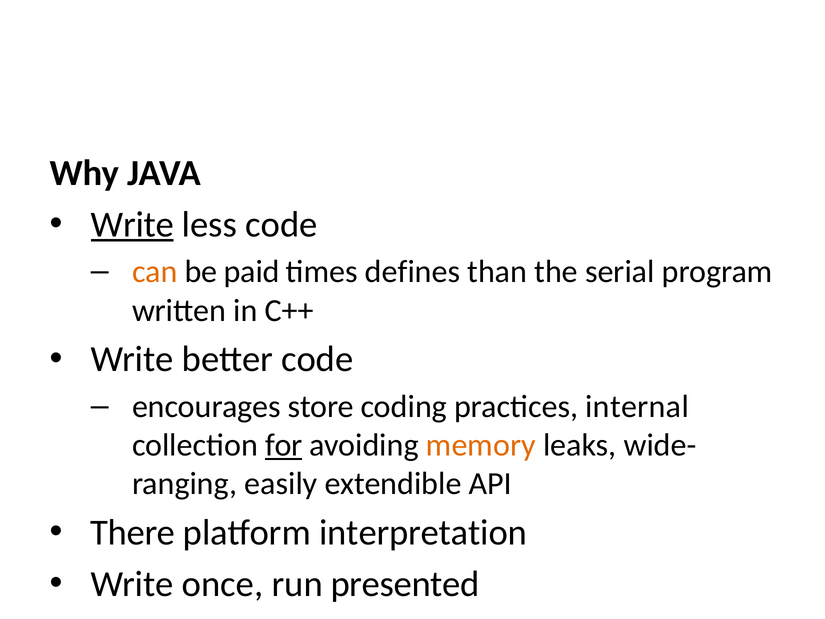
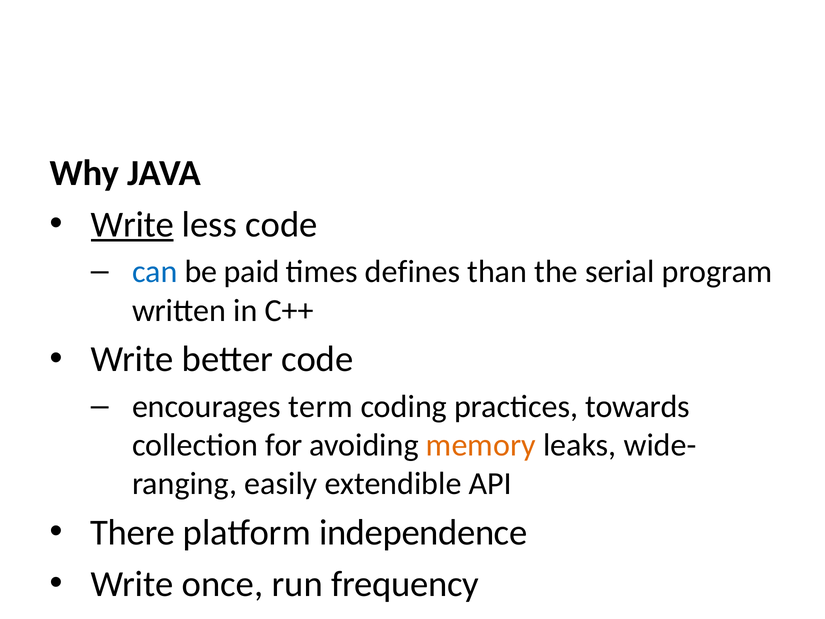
can colour: orange -> blue (155, 272)
store: store -> term (321, 407)
internal: internal -> towards (637, 407)
for underline: present -> none (284, 445)
interpretation: interpretation -> independence (423, 533)
presented: presented -> frequency (405, 584)
